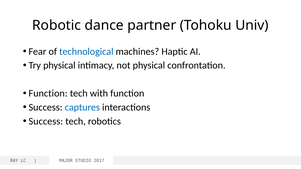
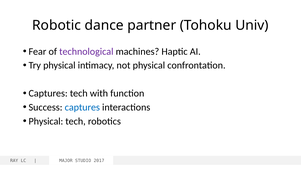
technological colour: blue -> purple (86, 52)
Function: Function -> Captures (48, 94)
Success: Success -> Physical (46, 121)
